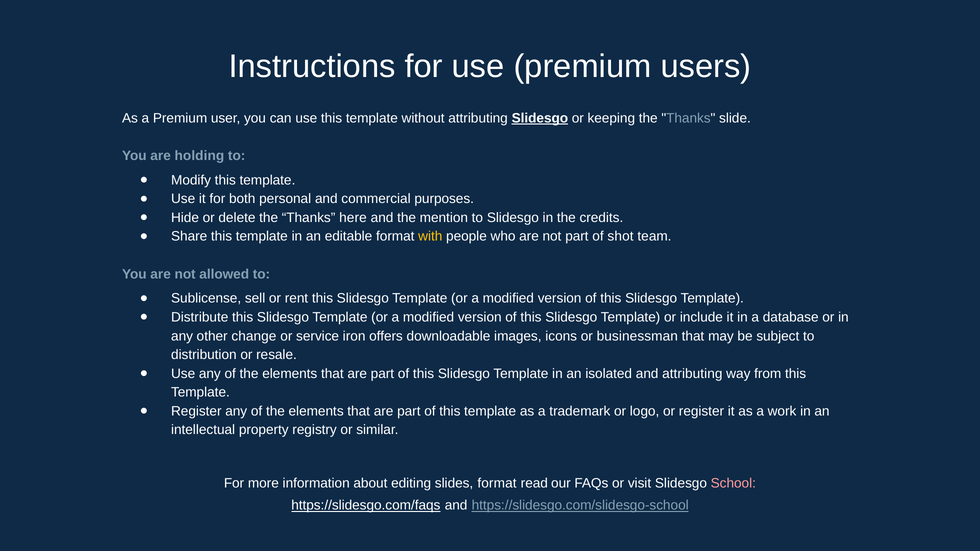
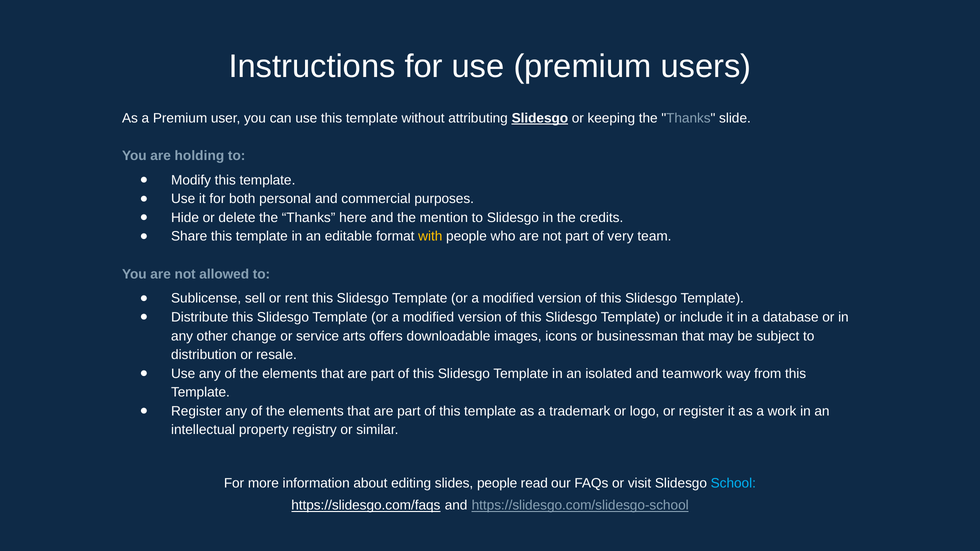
shot: shot -> very (621, 237)
iron: iron -> arts (354, 336)
and attributing: attributing -> teamwork (692, 374)
slides format: format -> people (497, 484)
School colour: pink -> light blue (733, 484)
